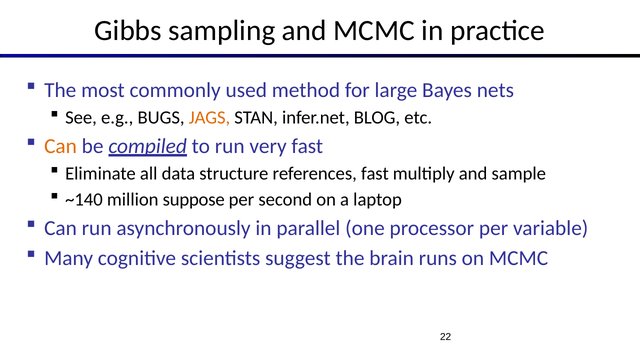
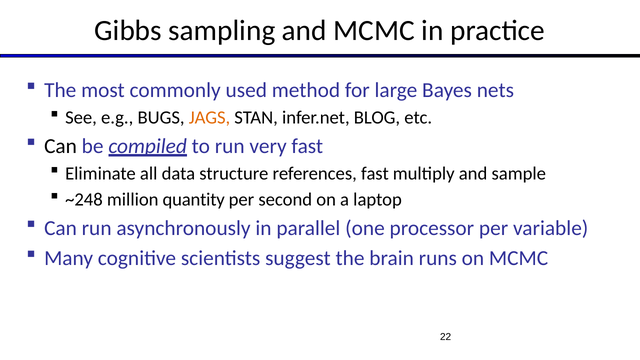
Can colour: orange -> black (61, 146)
~140: ~140 -> ~248 (84, 200)
suppose: suppose -> quantity (194, 200)
